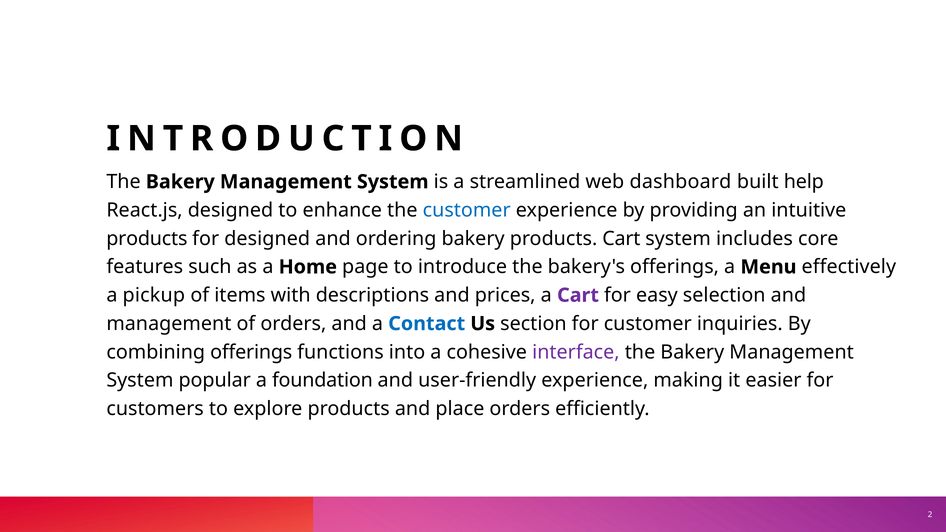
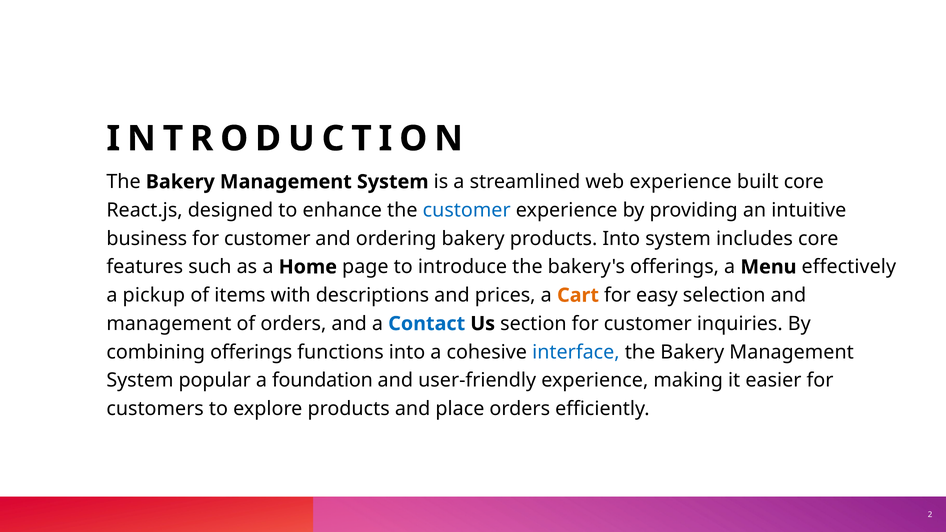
web dashboard: dashboard -> experience (681, 182)
built help: help -> core (804, 182)
products: products -> business (147, 239)
designed: designed -> customer (267, 239)
products Cart: Cart -> Into (621, 239)
Cart colour: purple -> orange (578, 295)
interface colour: purple -> blue (576, 352)
